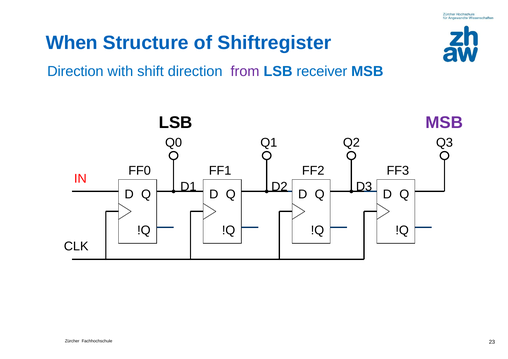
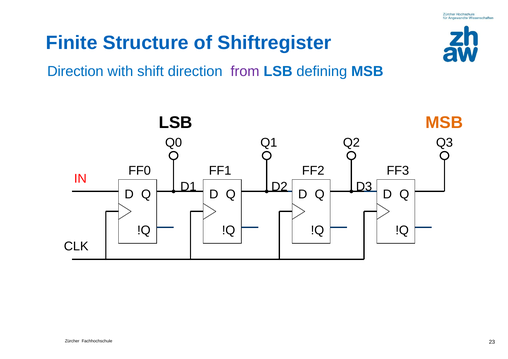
When: When -> Finite (72, 43)
receiver: receiver -> defining (322, 72)
MSB colour: purple -> orange (444, 123)
